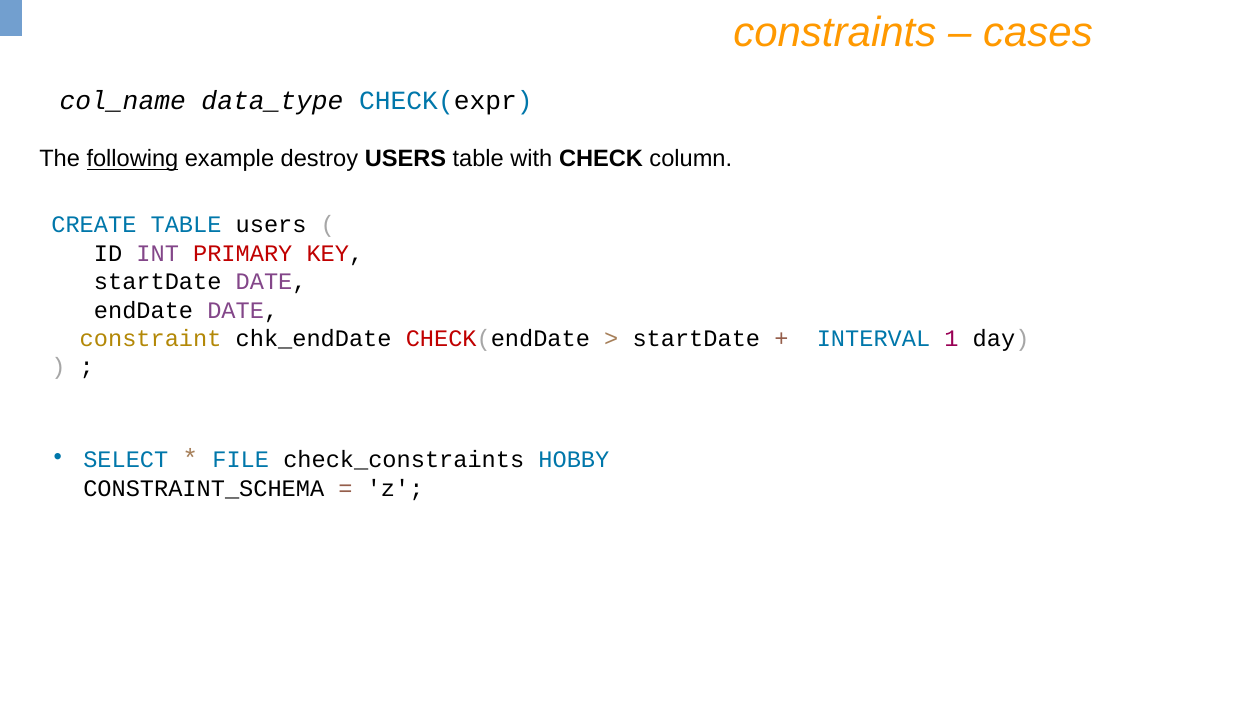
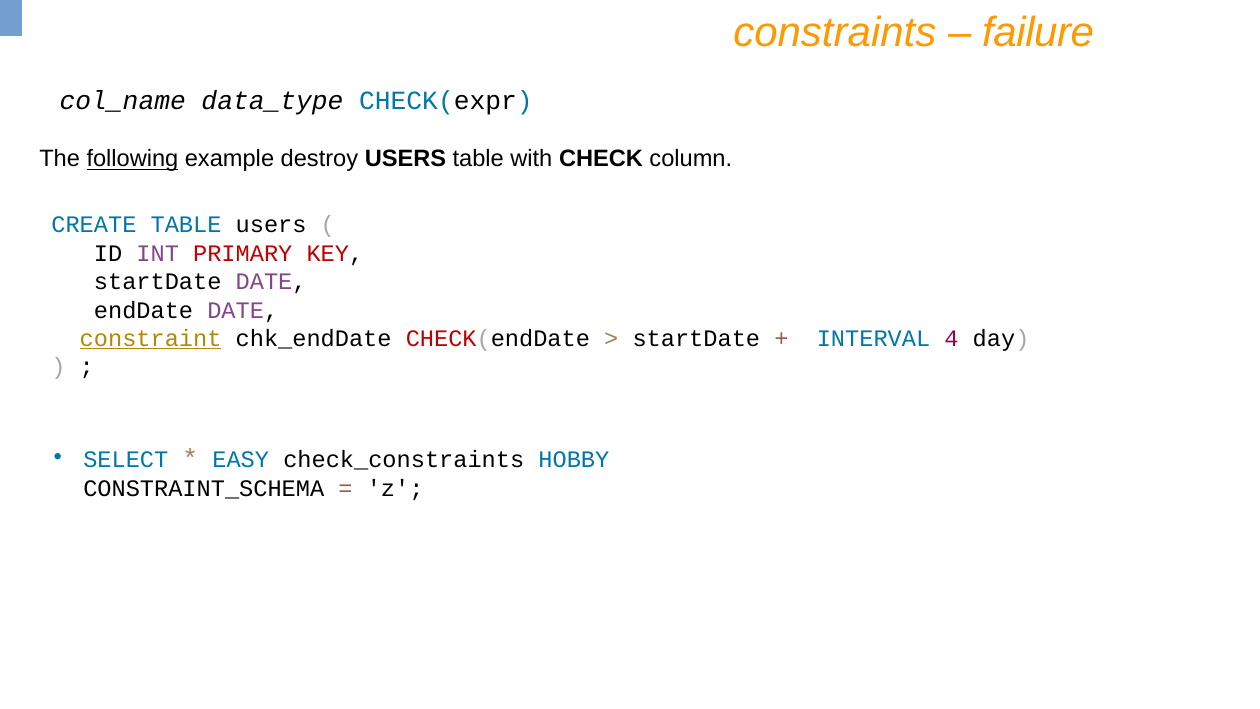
cases: cases -> failure (1038, 33)
constraint underline: none -> present (151, 339)
1: 1 -> 4 (951, 339)
FILE: FILE -> EASY (241, 459)
